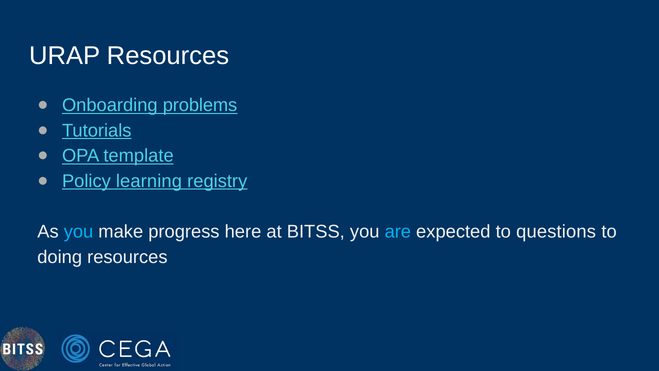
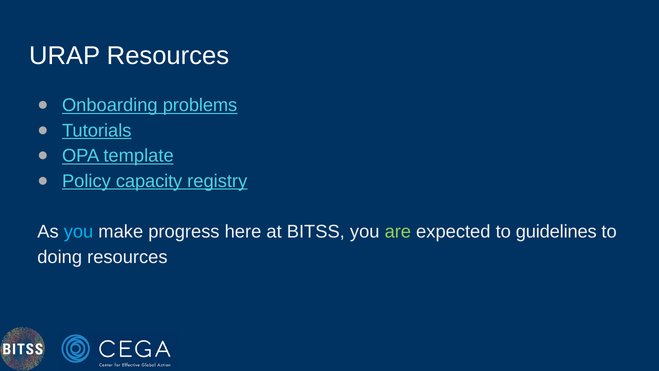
learning: learning -> capacity (149, 181)
are colour: light blue -> light green (398, 232)
questions: questions -> guidelines (556, 232)
